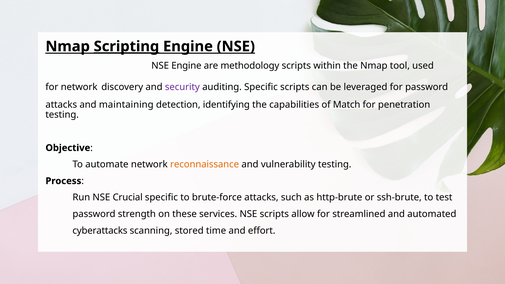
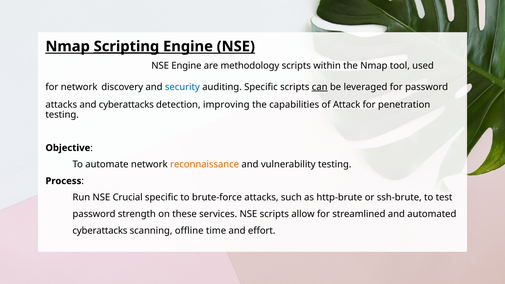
security colour: purple -> blue (182, 87)
can underline: none -> present (320, 87)
and maintaining: maintaining -> cyberattacks (126, 105)
identifying: identifying -> improving (226, 105)
Match: Match -> Attack (347, 105)
stored: stored -> offline (189, 231)
